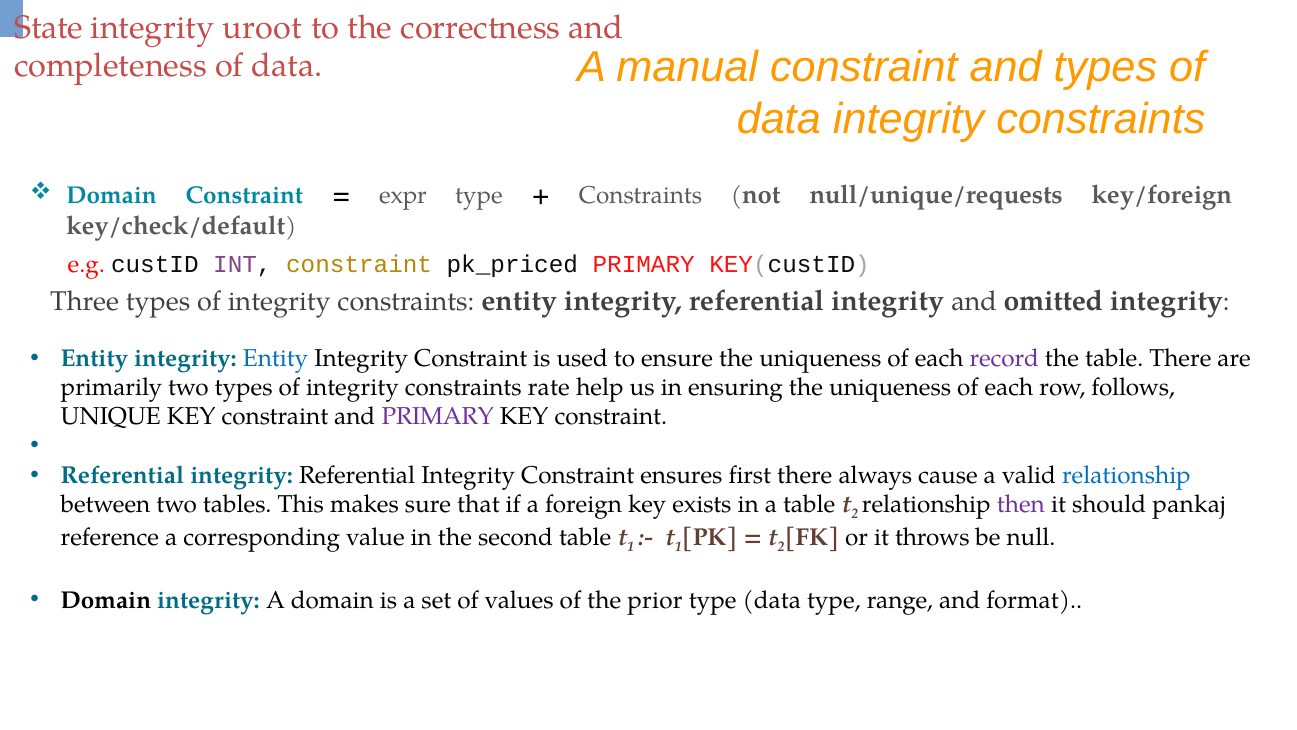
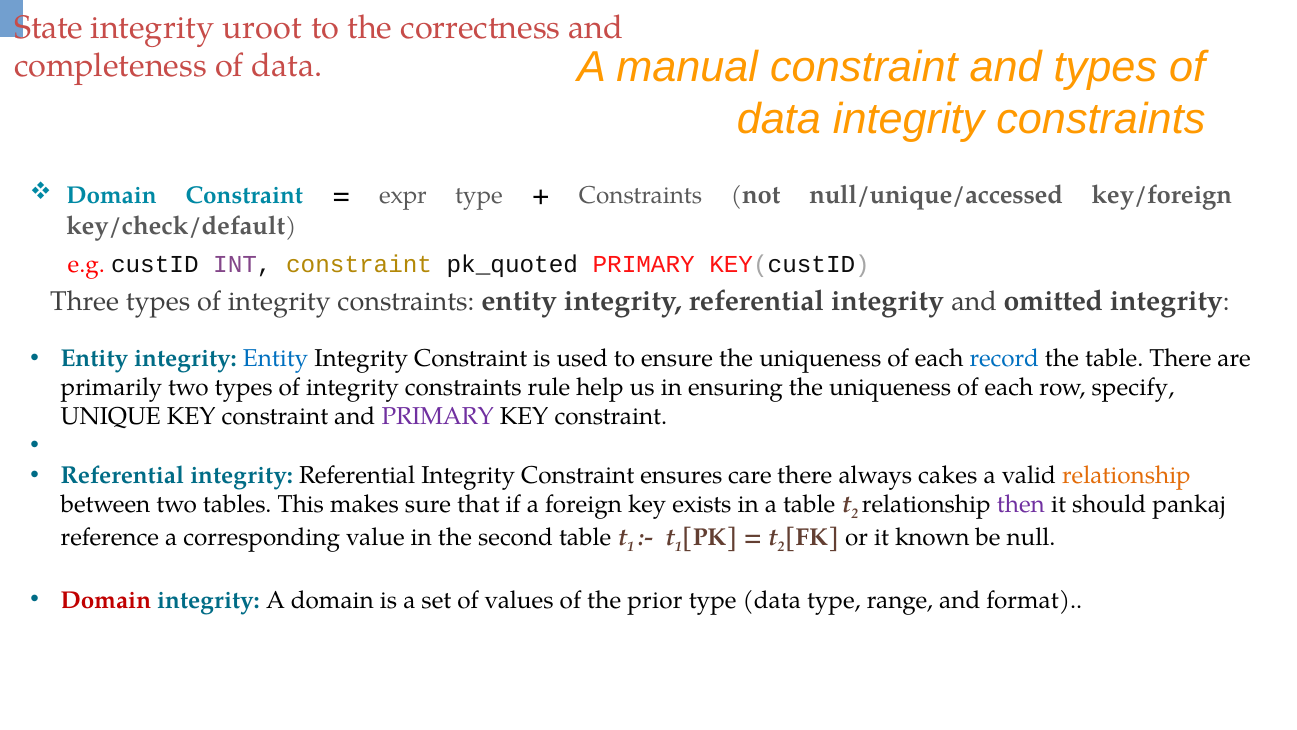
null/unique/requests: null/unique/requests -> null/unique/accessed (936, 195)
pk_priced: pk_priced -> pk_quoted (512, 264)
record colour: purple -> blue (1004, 358)
rate: rate -> rule (549, 387)
follows: follows -> specify (1133, 387)
first: first -> care (750, 475)
cause: cause -> cakes (948, 475)
relationship colour: blue -> orange (1126, 475)
throws: throws -> known (932, 537)
Domain colour: black -> red (106, 600)
